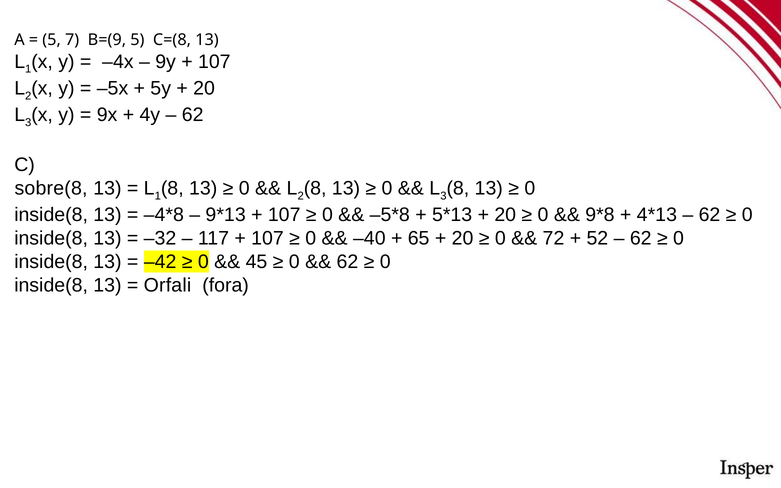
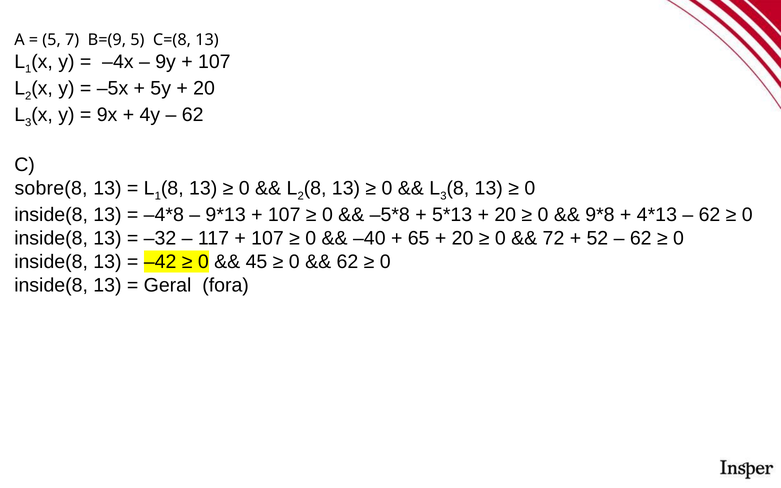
Orfali: Orfali -> Geral (168, 285)
